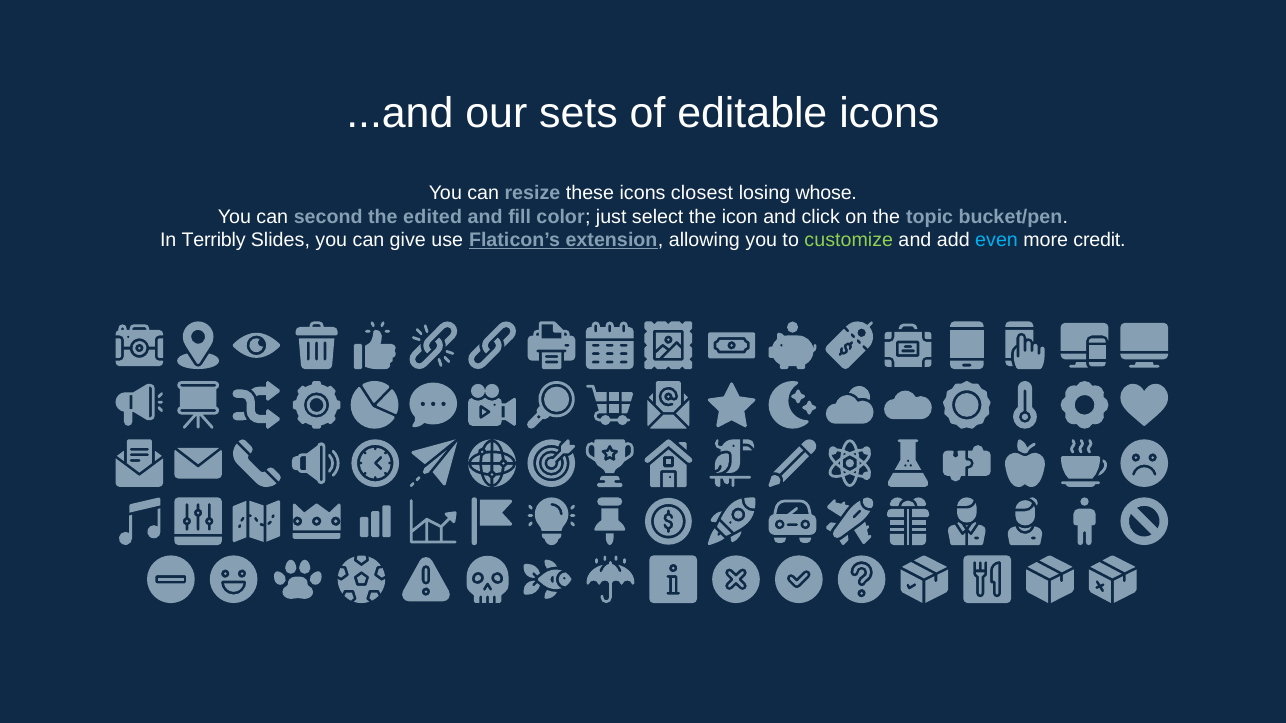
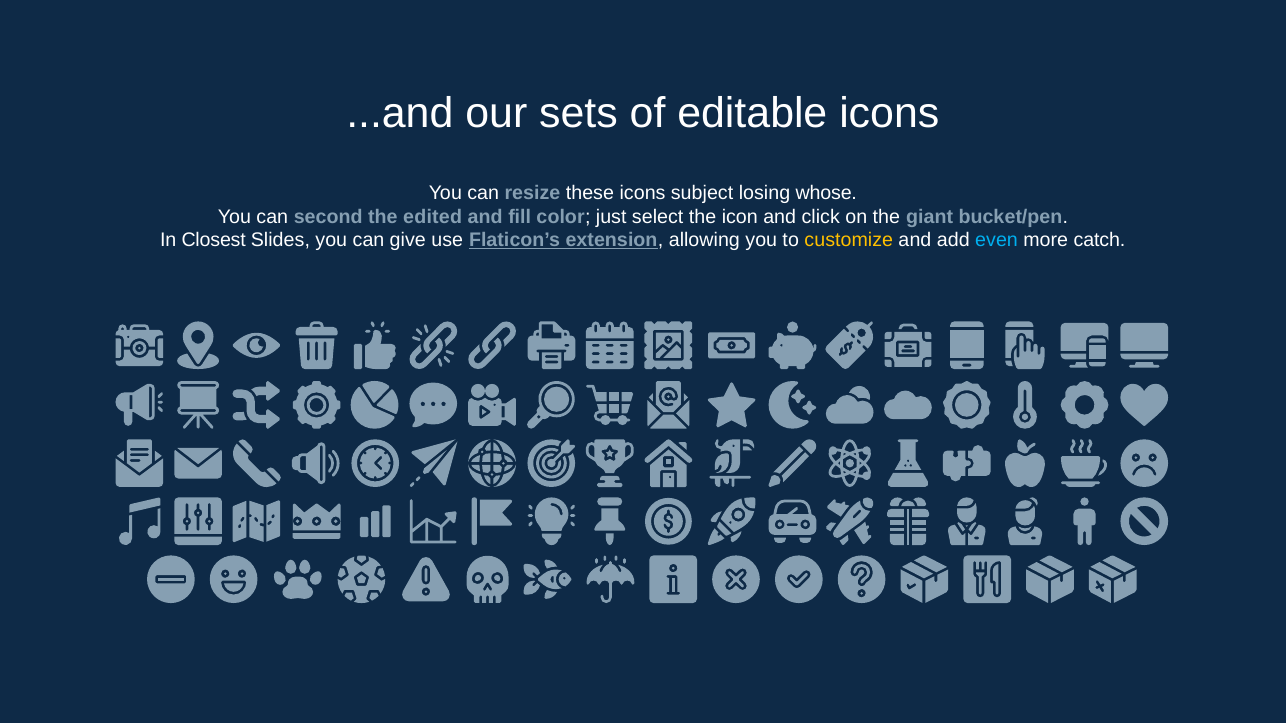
closest: closest -> subject (702, 193)
topic: topic -> giant (930, 217)
Terribly: Terribly -> Closest (214, 240)
customize colour: light green -> yellow (849, 240)
credit: credit -> catch (1099, 240)
